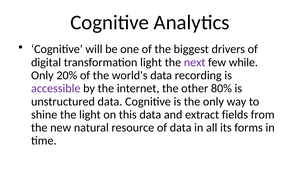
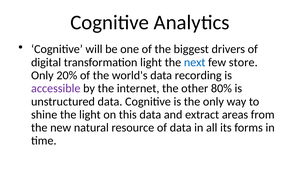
next colour: purple -> blue (195, 62)
while: while -> store (243, 62)
fields: fields -> areas (235, 114)
